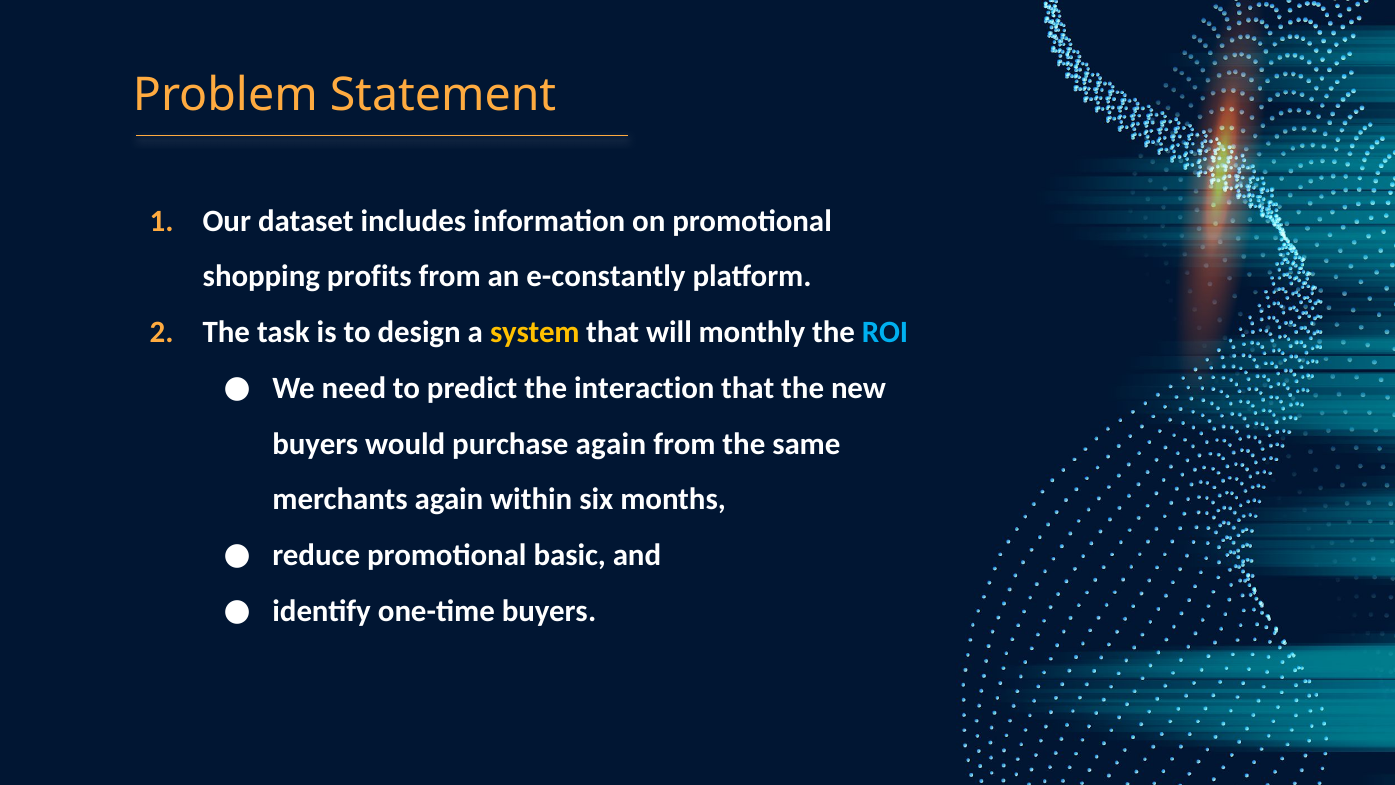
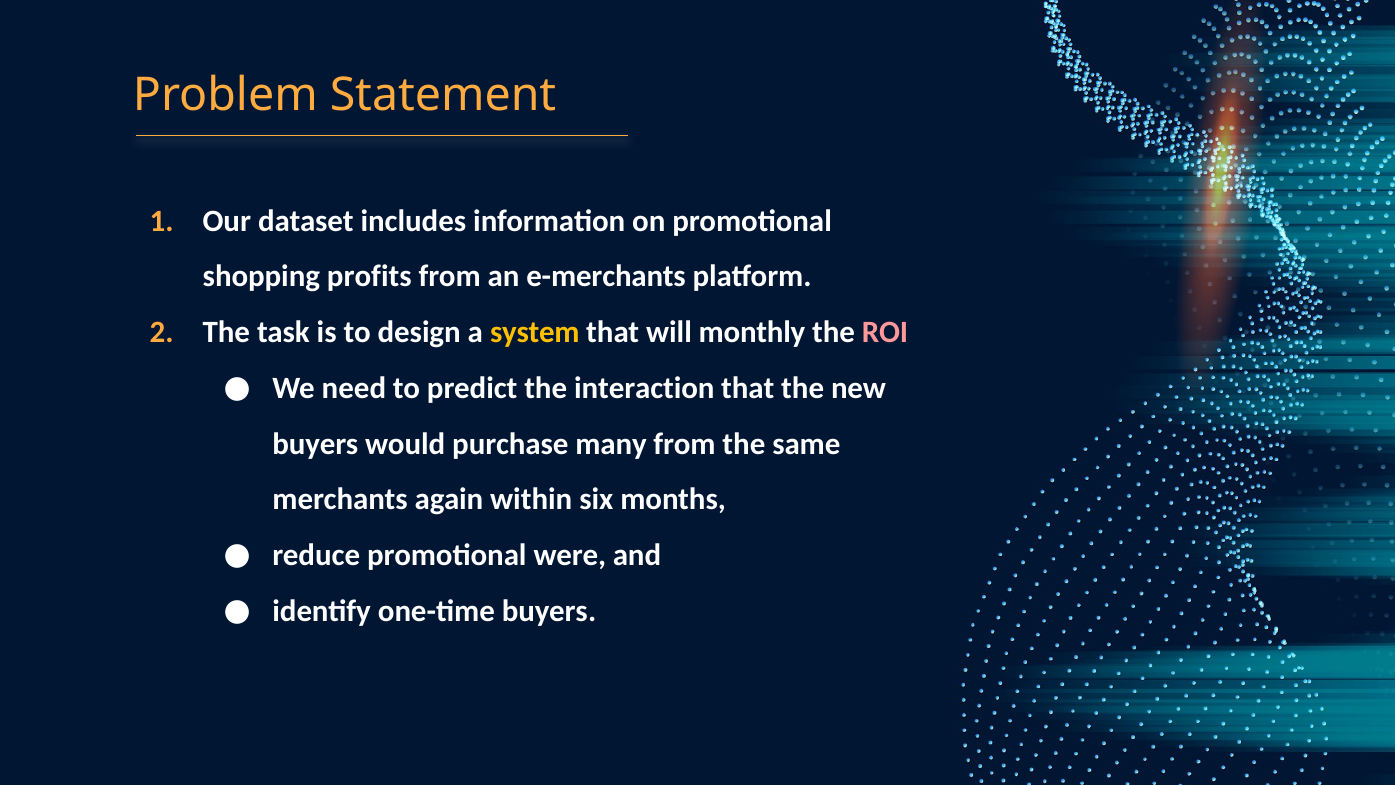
e-constantly: e-constantly -> e-merchants (606, 277)
ROI colour: light blue -> pink (885, 332)
purchase again: again -> many (611, 444)
basic: basic -> were (570, 555)
